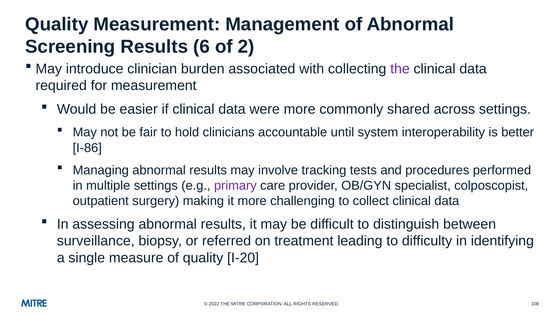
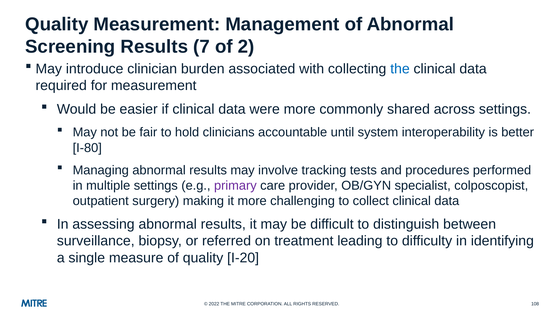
6: 6 -> 7 (202, 47)
the colour: purple -> blue (400, 69)
I-86: I-86 -> I-80 (87, 148)
